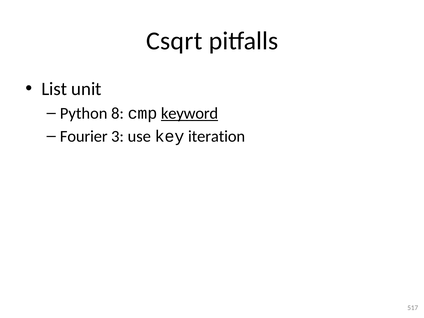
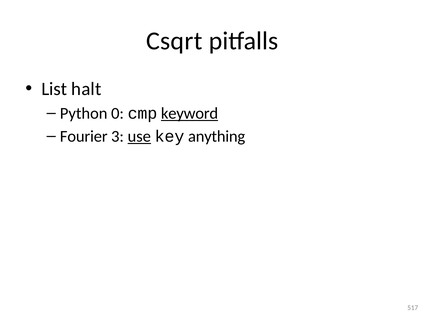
unit: unit -> halt (86, 89)
8: 8 -> 0 (118, 113)
use underline: none -> present (139, 136)
iteration: iteration -> anything (217, 136)
